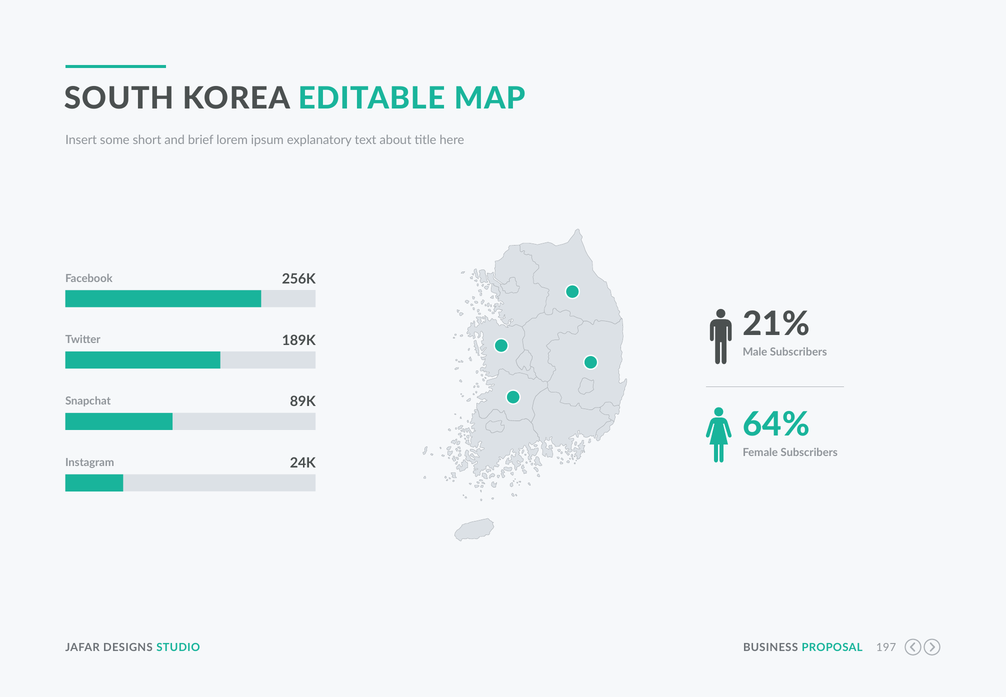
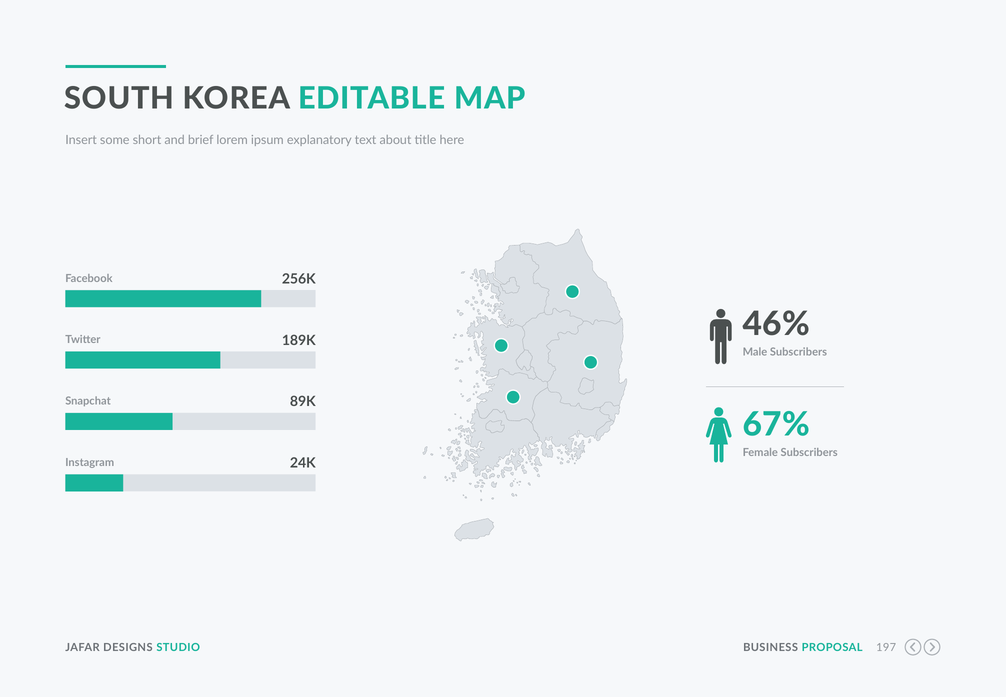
21%: 21% -> 46% (776, 324)
64%: 64% -> 67% (776, 424)
